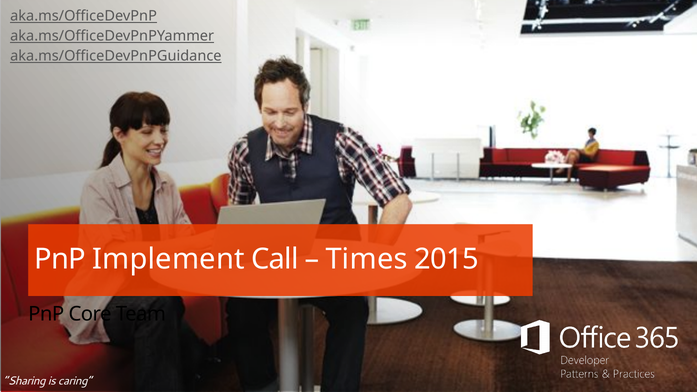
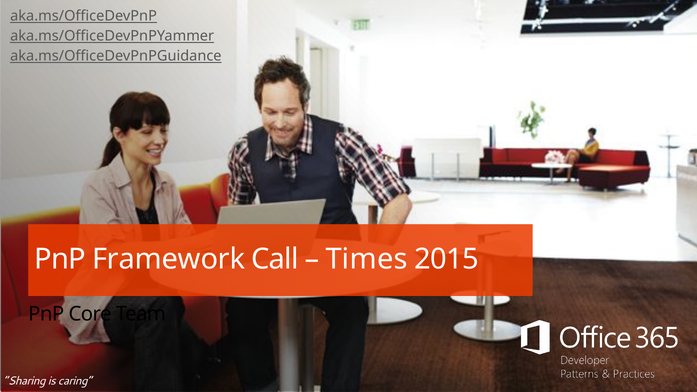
Implement: Implement -> Framework (169, 259)
